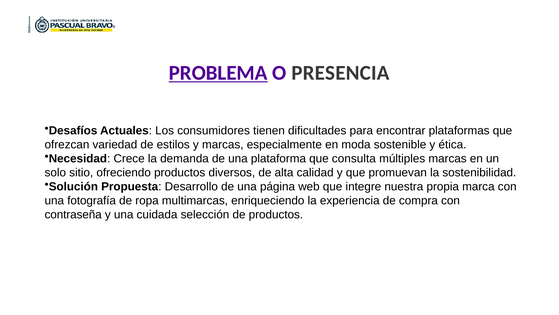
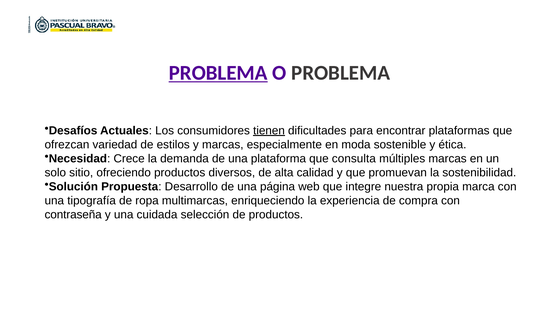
O PRESENCIA: PRESENCIA -> PROBLEMA (341, 73)
tienen underline: none -> present (269, 130)
fotografía: fotografía -> tipografía (92, 200)
